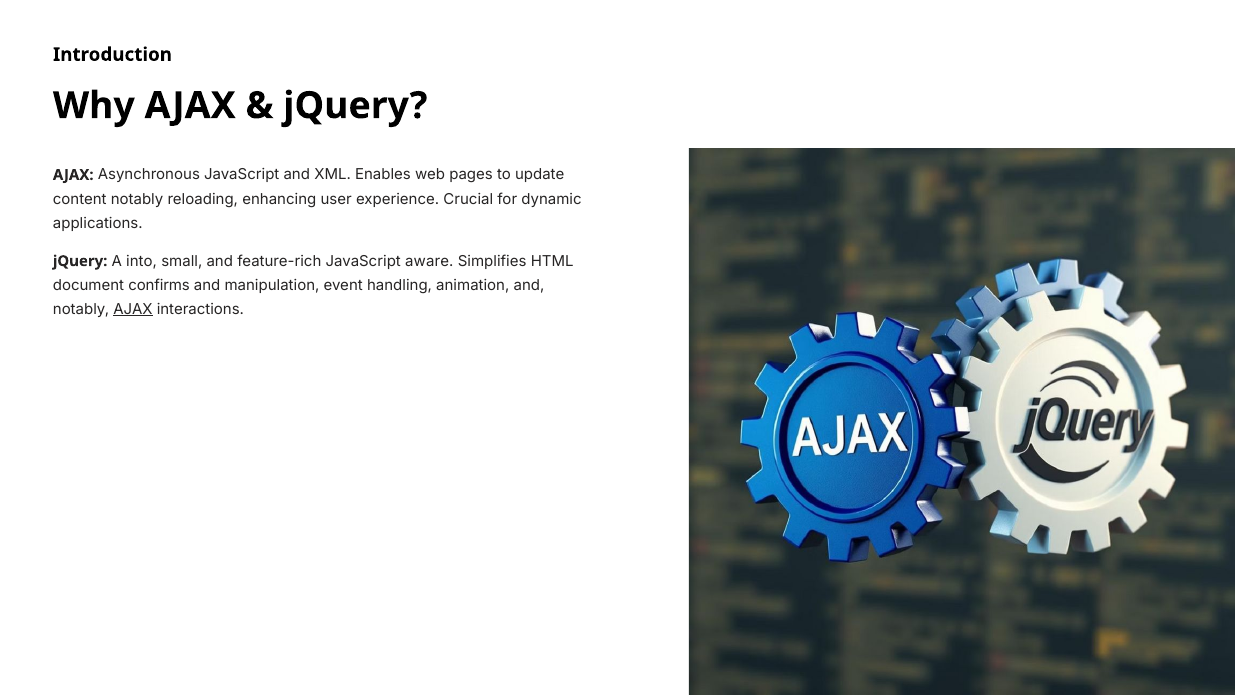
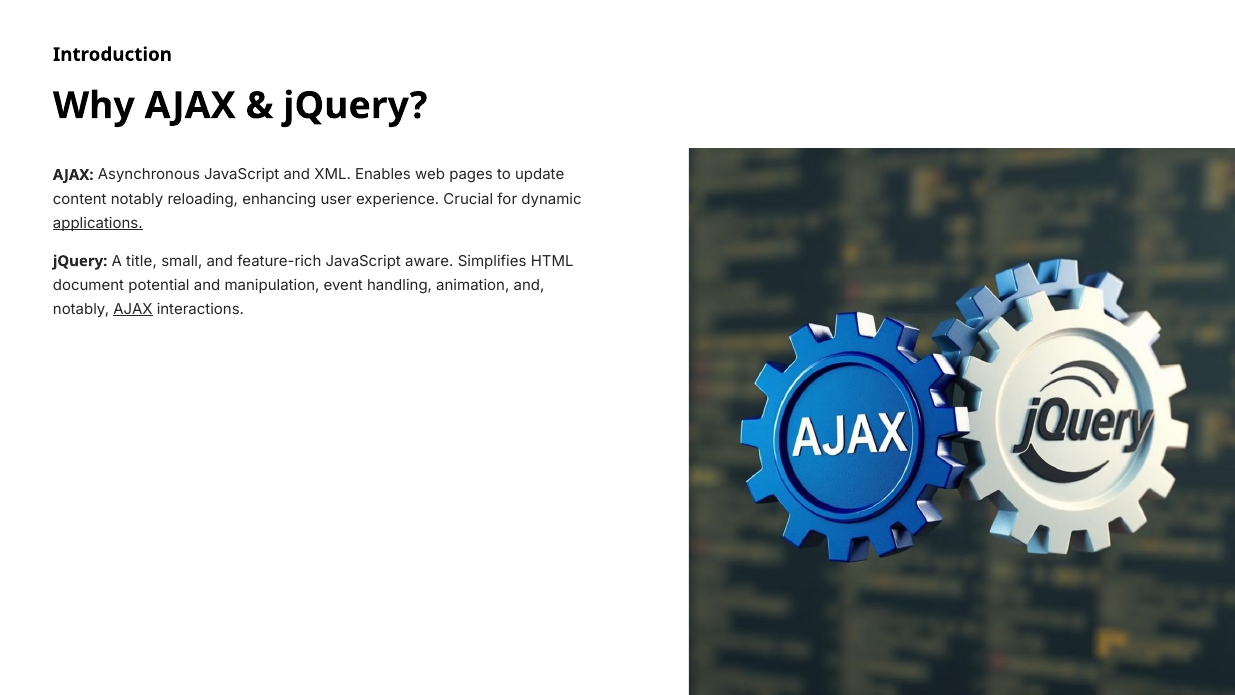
applications underline: none -> present (98, 223)
into: into -> title (142, 261)
confirms: confirms -> potential (159, 285)
